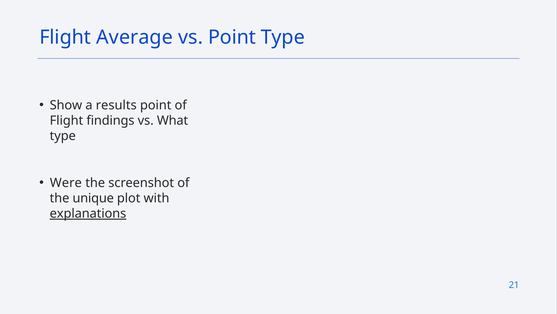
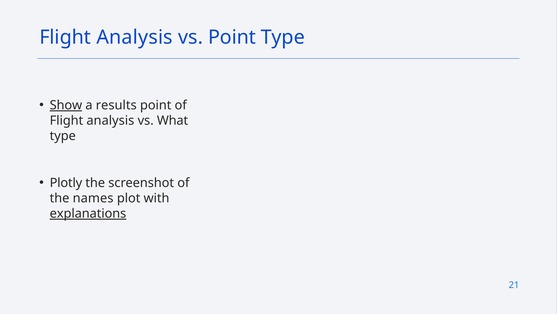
Average: Average -> Analysis (135, 37)
Show underline: none -> present (66, 105)
findings: findings -> analysis (110, 120)
Were: Were -> Plotly (66, 183)
unique: unique -> names (93, 198)
